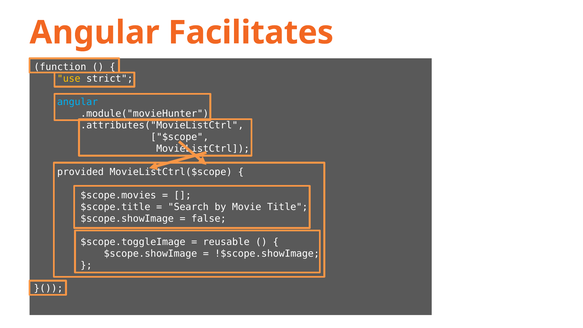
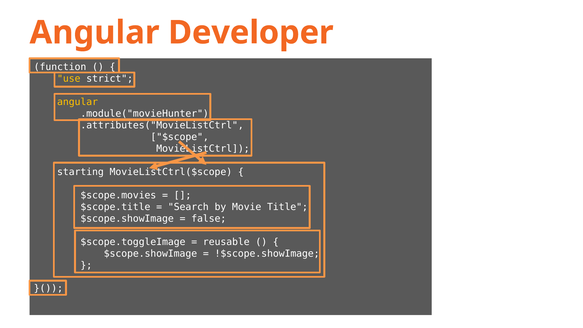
Facilitates: Facilitates -> Developer (251, 33)
angular colour: light blue -> yellow (78, 102)
provided: provided -> starting (80, 172)
